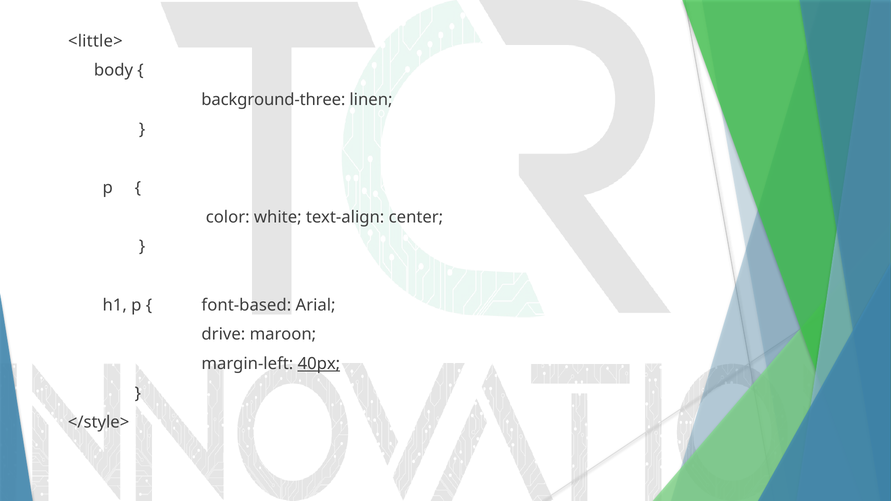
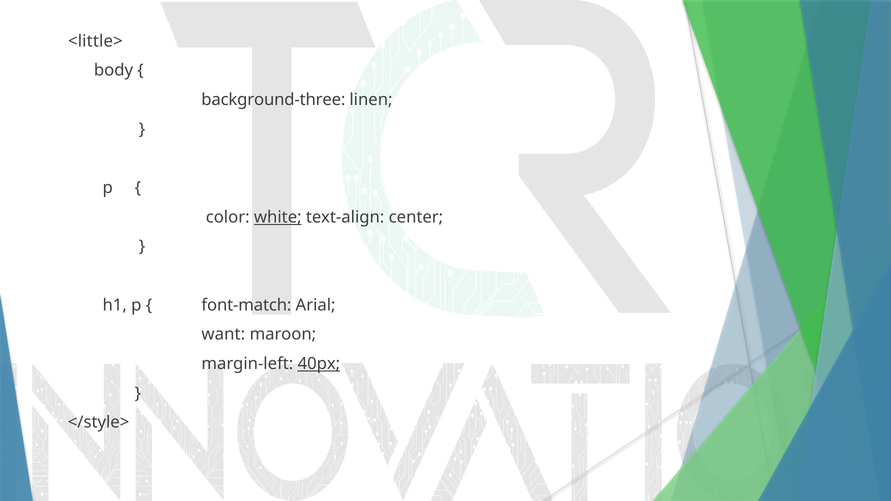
white underline: none -> present (278, 217)
font-based: font-based -> font-match (246, 305)
drive: drive -> want (223, 335)
